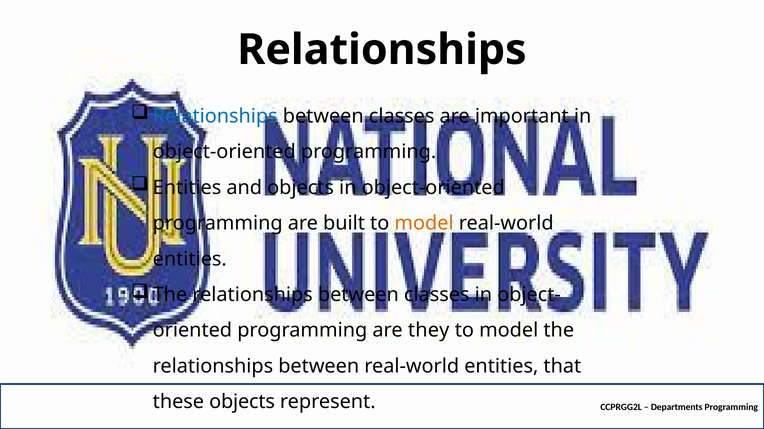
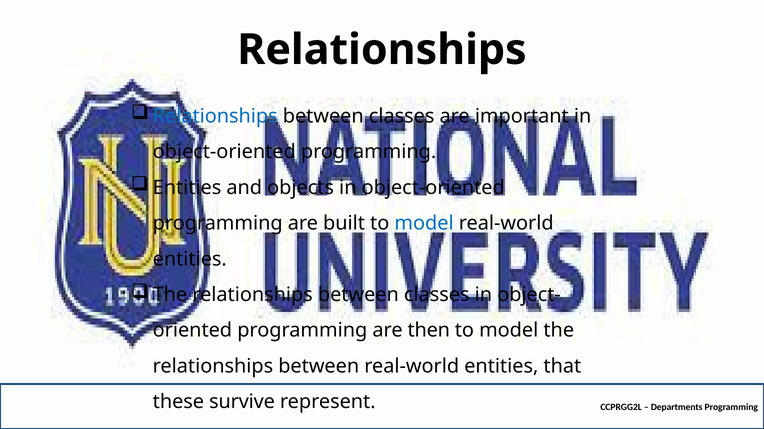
model colour: orange -> blue (424, 224)
they: they -> then (429, 331)
these objects: objects -> survive (242, 403)
